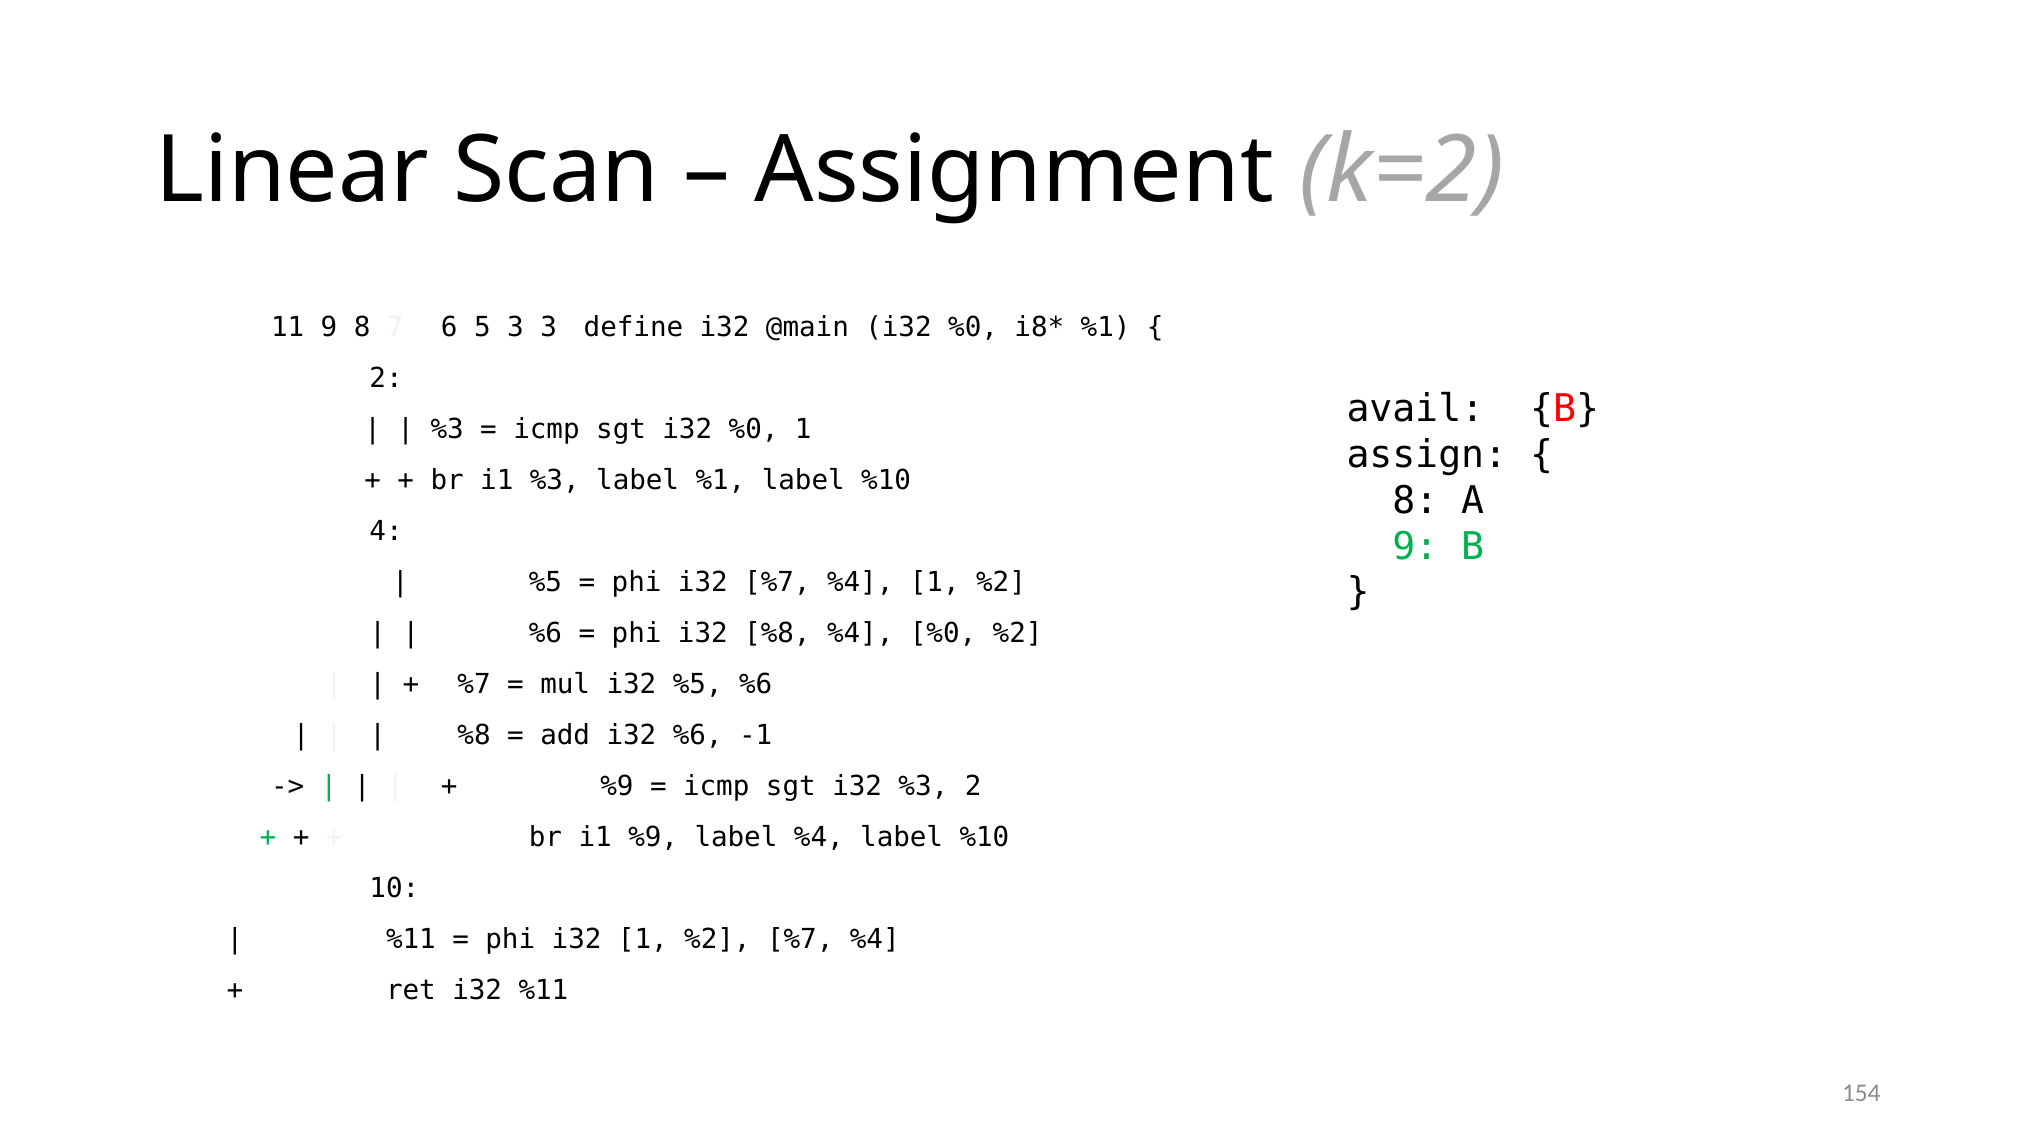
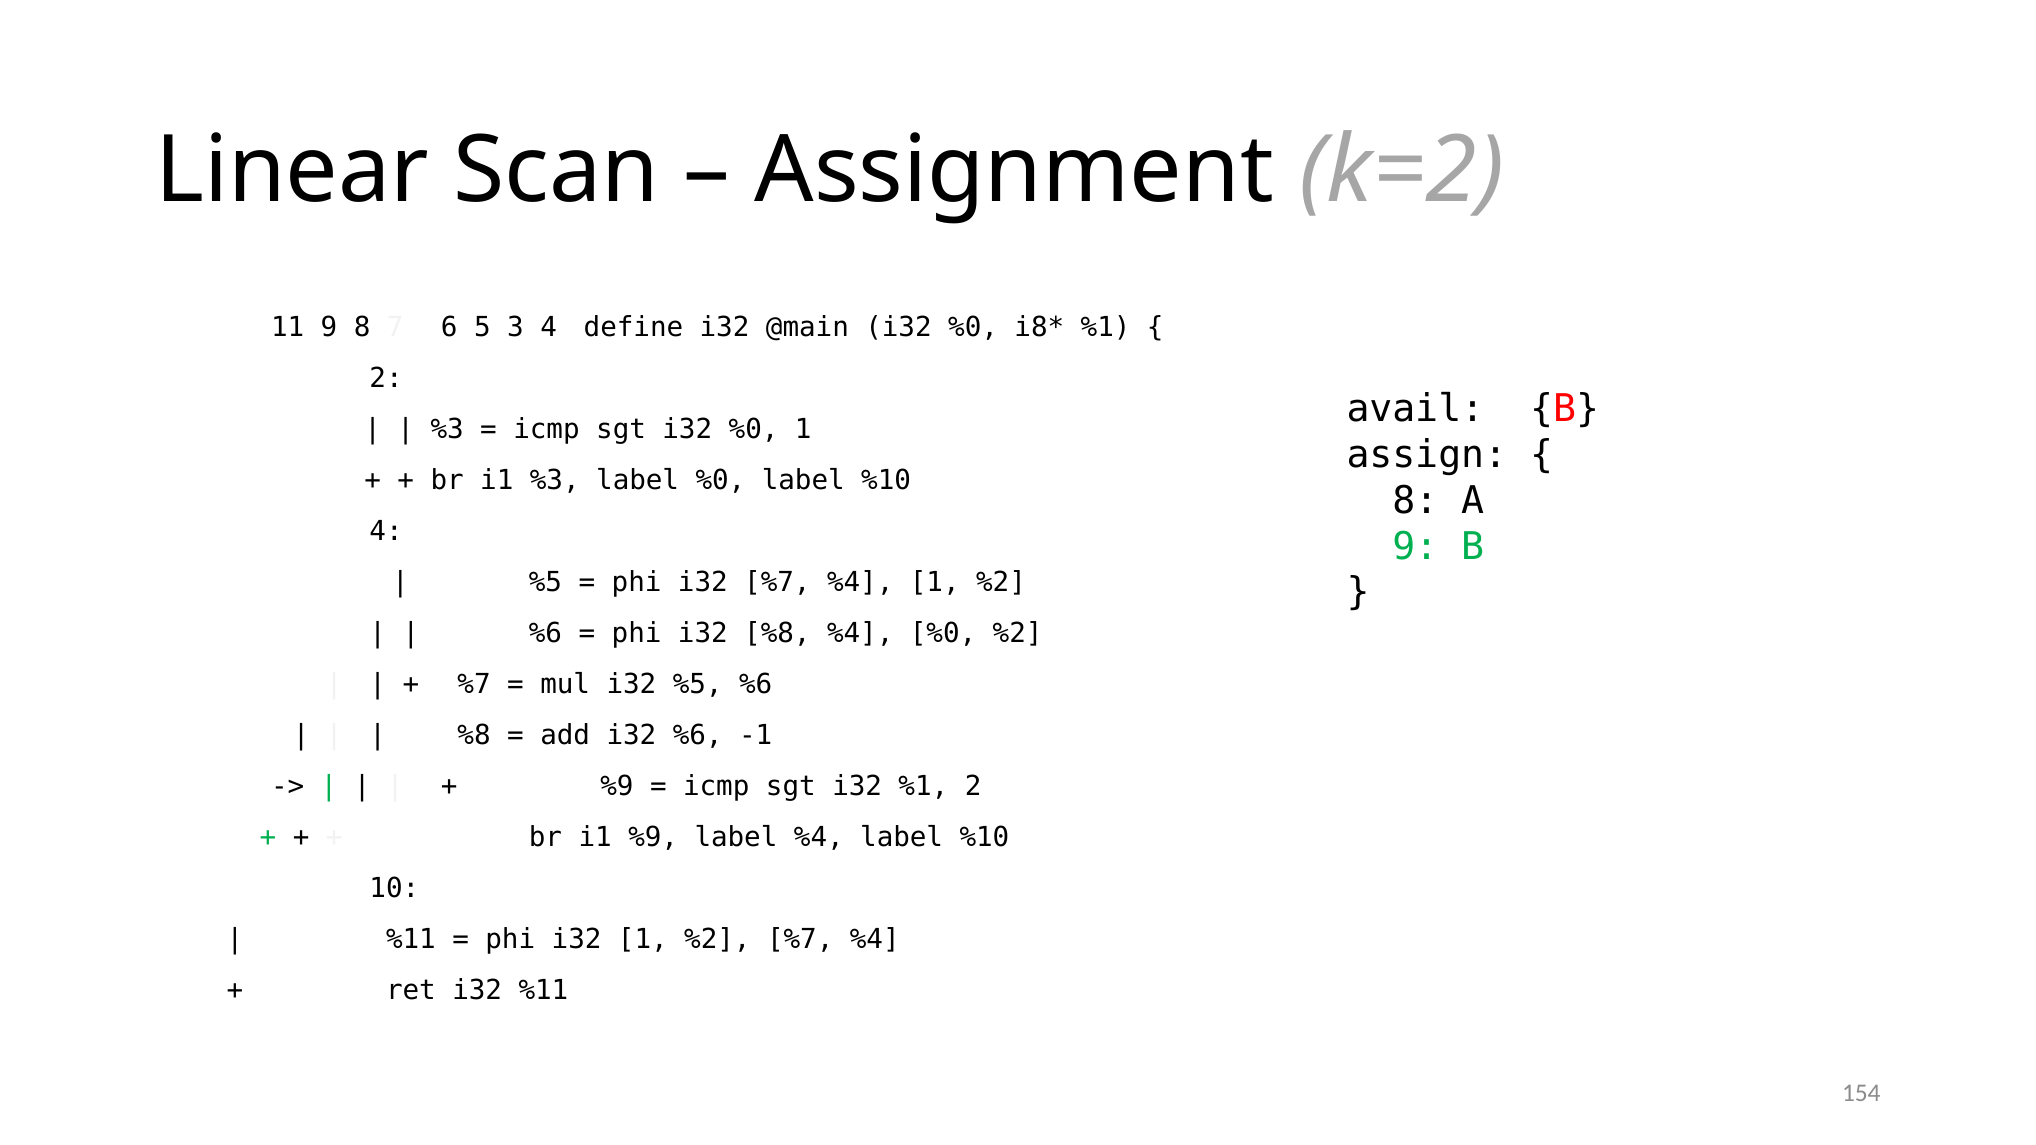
3 3: 3 -> 4 (549, 327)
label %1: %1 -> %0 (720, 480)
i32 %3: %3 -> %1 (923, 787)
